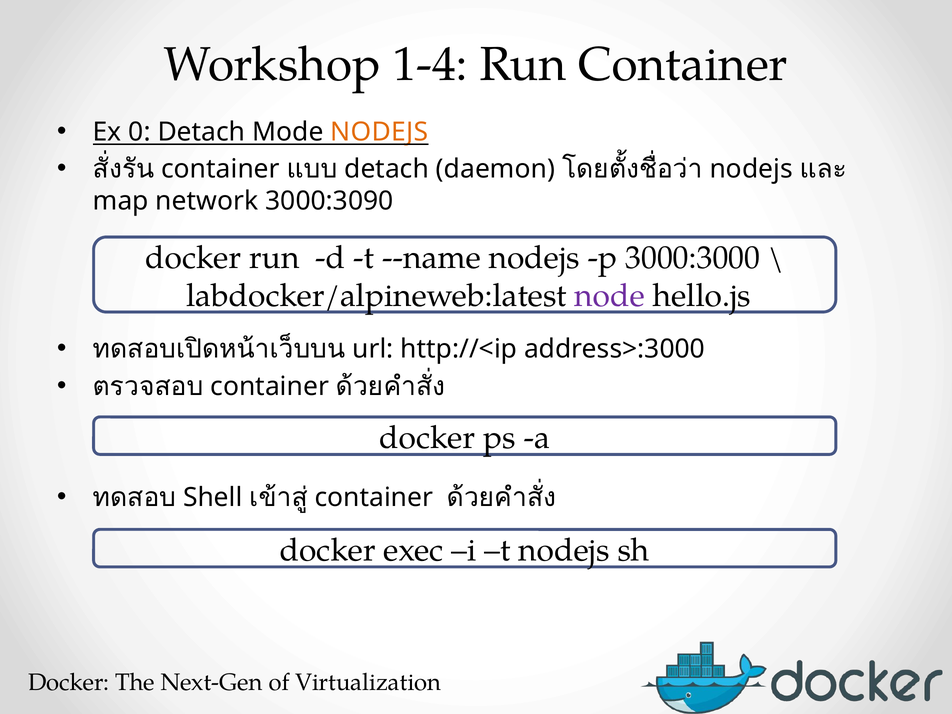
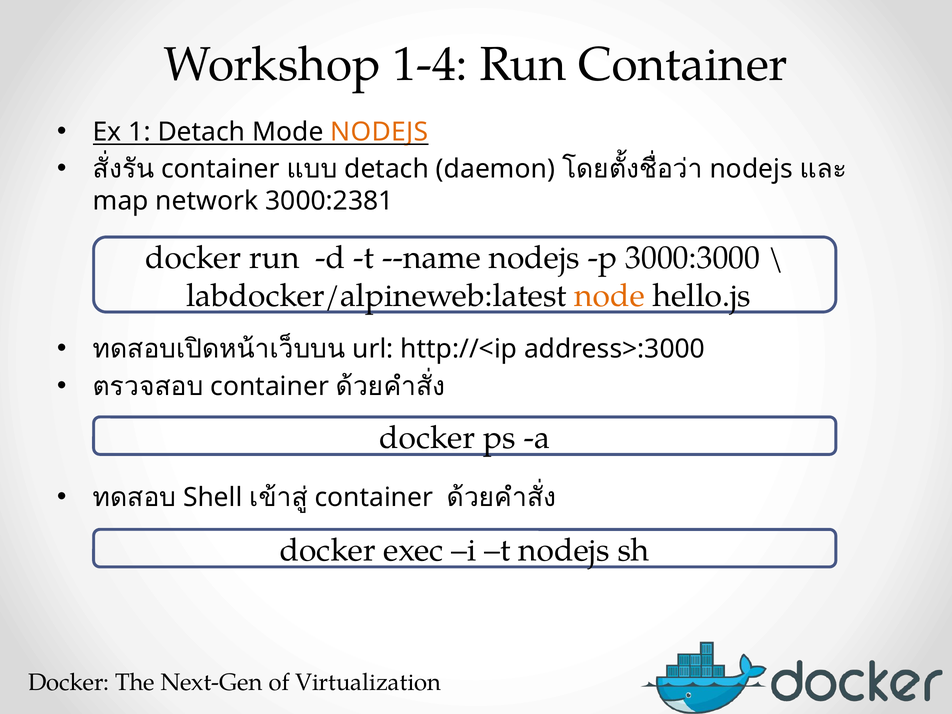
0: 0 -> 1 (139, 132)
3000:3090: 3000:3090 -> 3000:2381 (329, 201)
node colour: purple -> orange (610, 296)
